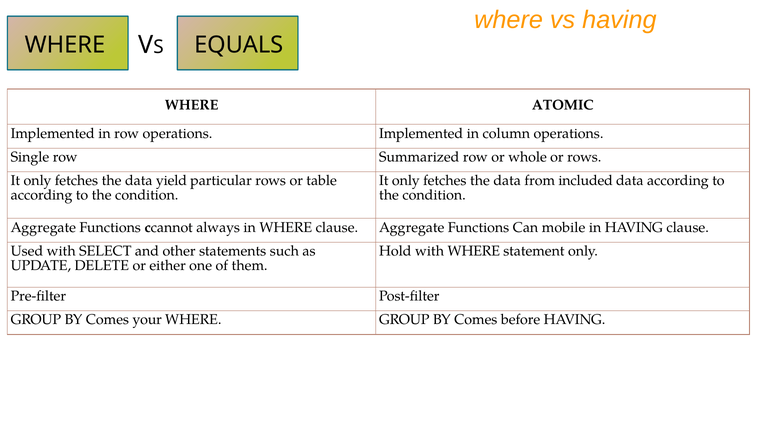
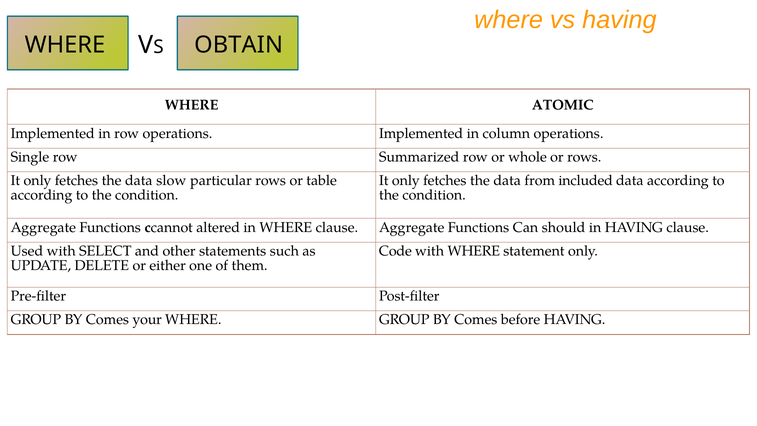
EQUALS: EQUALS -> OBTAIN (239, 45)
yield: yield -> slow (171, 181)
always: always -> altered (218, 227)
mobile: mobile -> should (564, 227)
Hold: Hold -> Code (395, 251)
